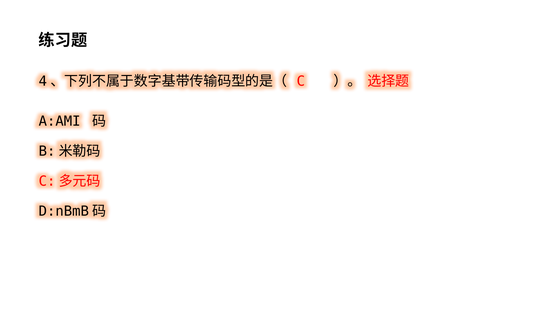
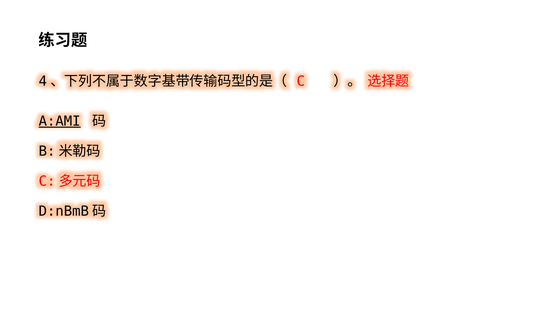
A:AMI underline: none -> present (60, 121)
